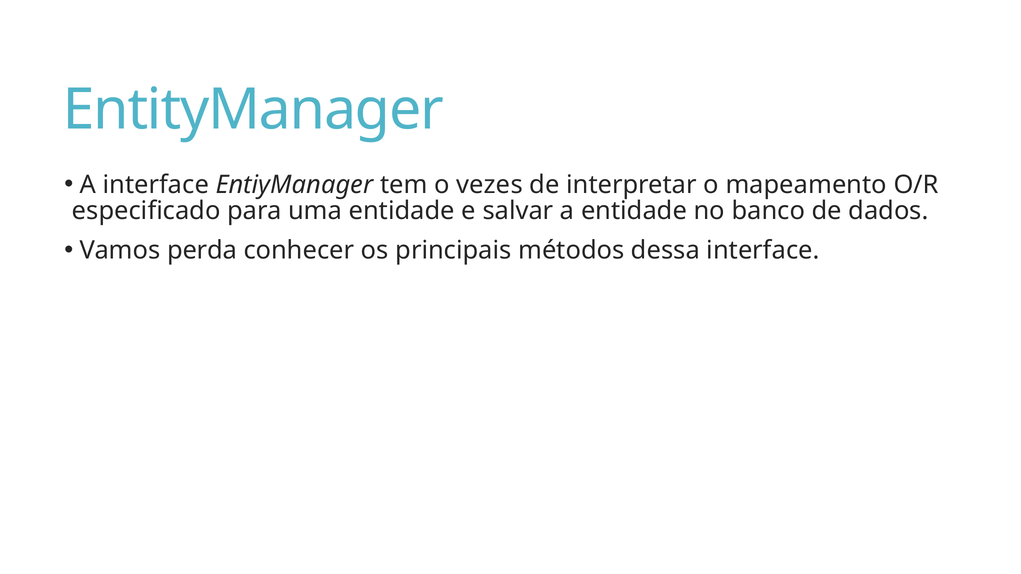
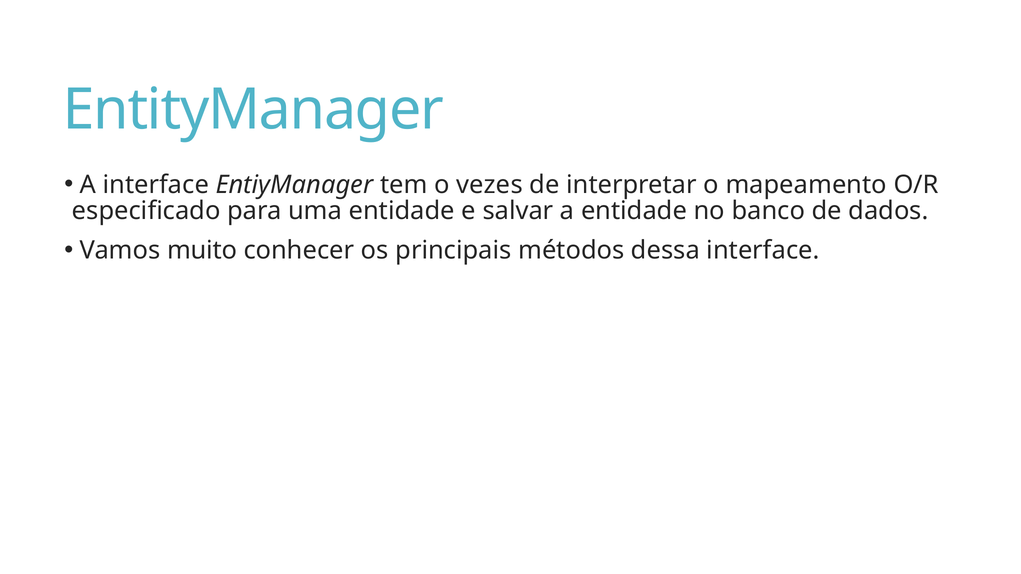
perda: perda -> muito (202, 251)
